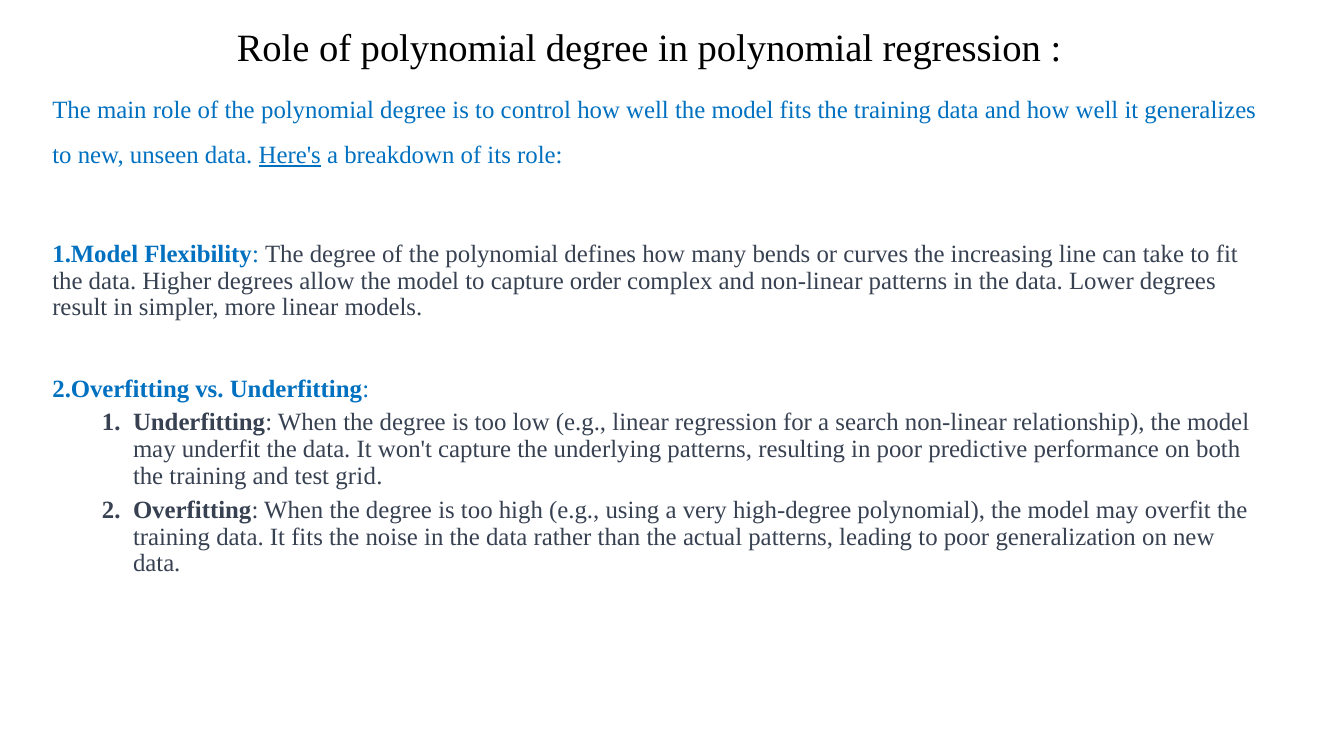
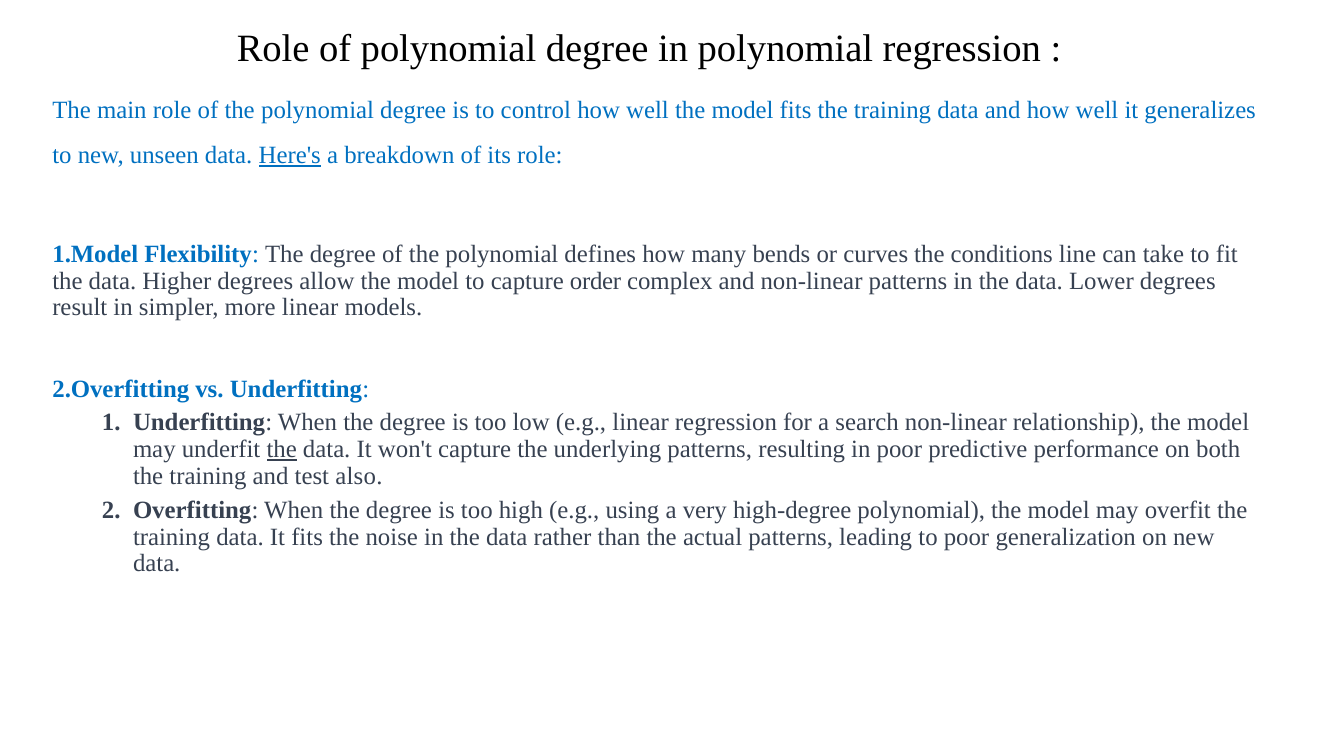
increasing: increasing -> conditions (1002, 254)
the underline: none -> present (282, 449)
grid: grid -> also (359, 476)
